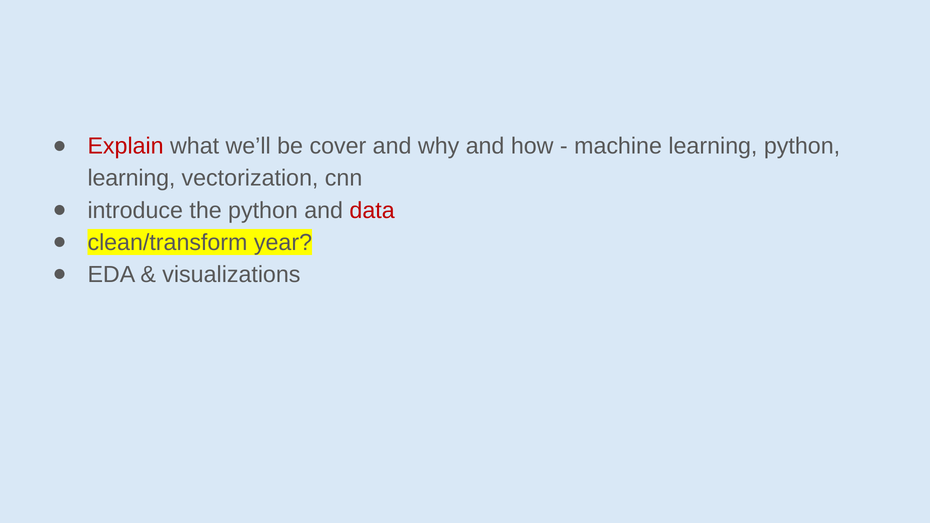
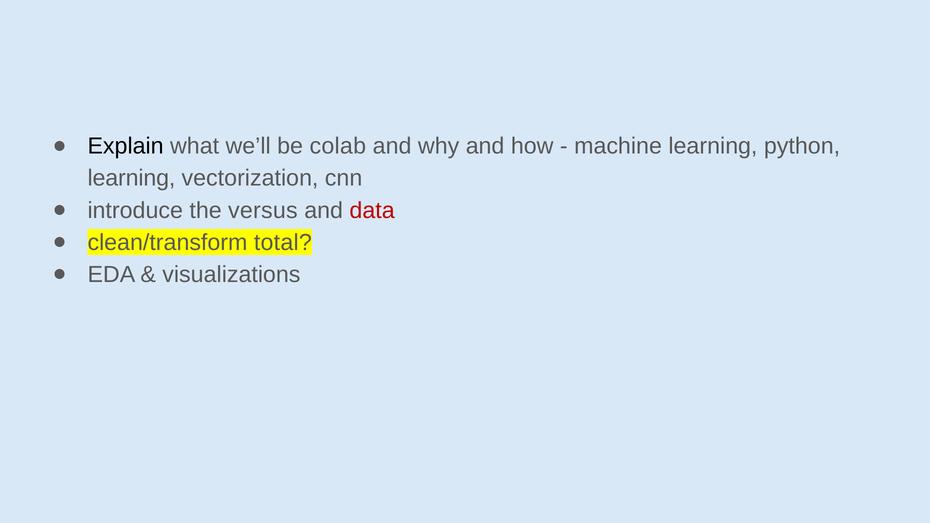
Explain colour: red -> black (126, 146)
cover: cover -> colab (338, 146)
the python: python -> versus (263, 210)
year: year -> total (283, 242)
